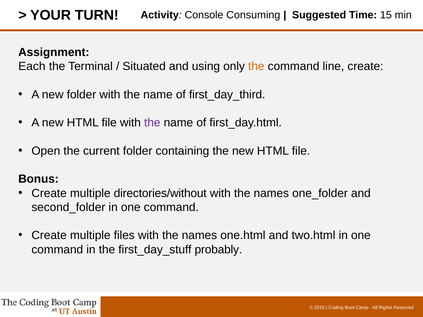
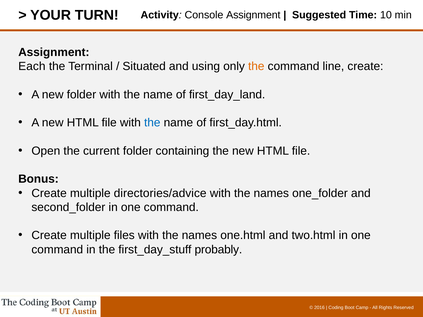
Console Consuming: Consuming -> Assignment (253, 15)
15: 15 -> 10 (386, 15)
first_day_third: first_day_third -> first_day_land (227, 95)
the colour: purple -> blue (152, 123)
directories/without: directories/without -> directories/advice (160, 193)
